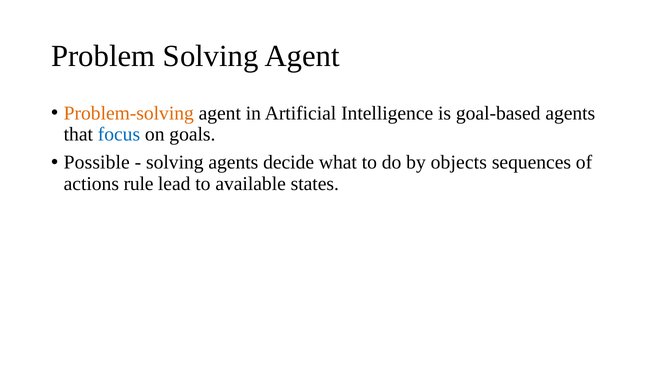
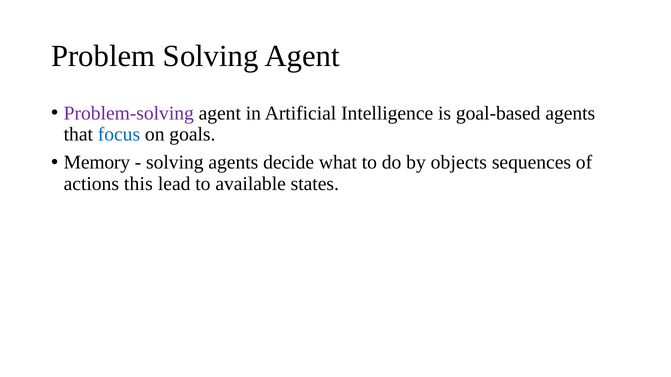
Problem-solving colour: orange -> purple (129, 113)
Possible: Possible -> Memory (97, 163)
rule: rule -> this (138, 184)
